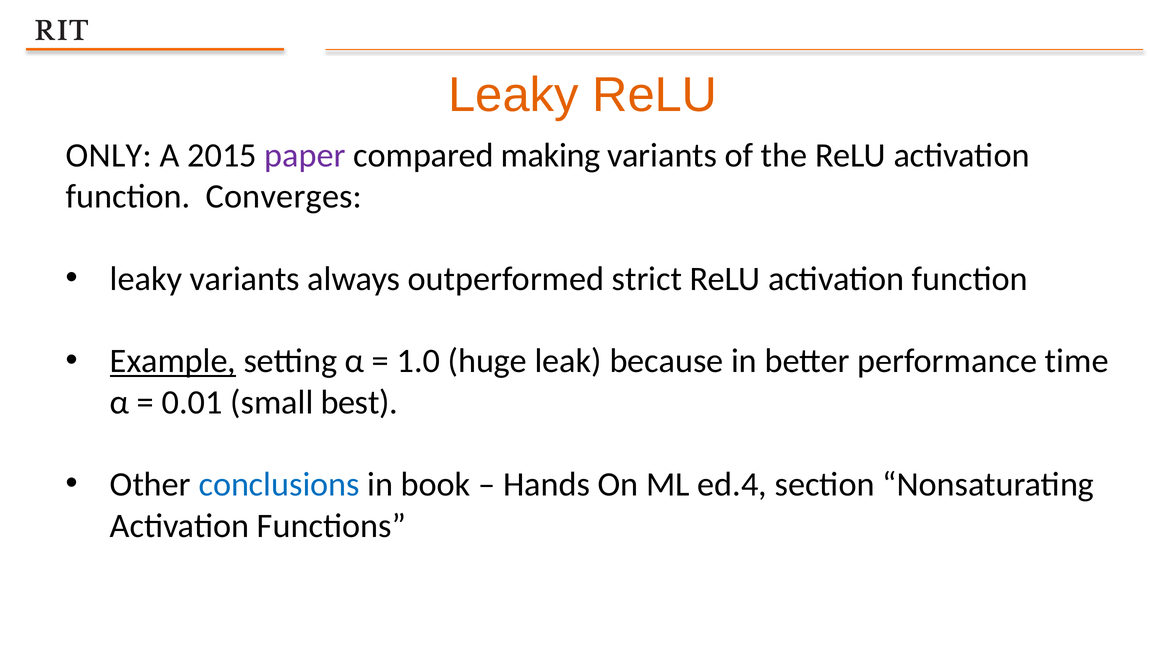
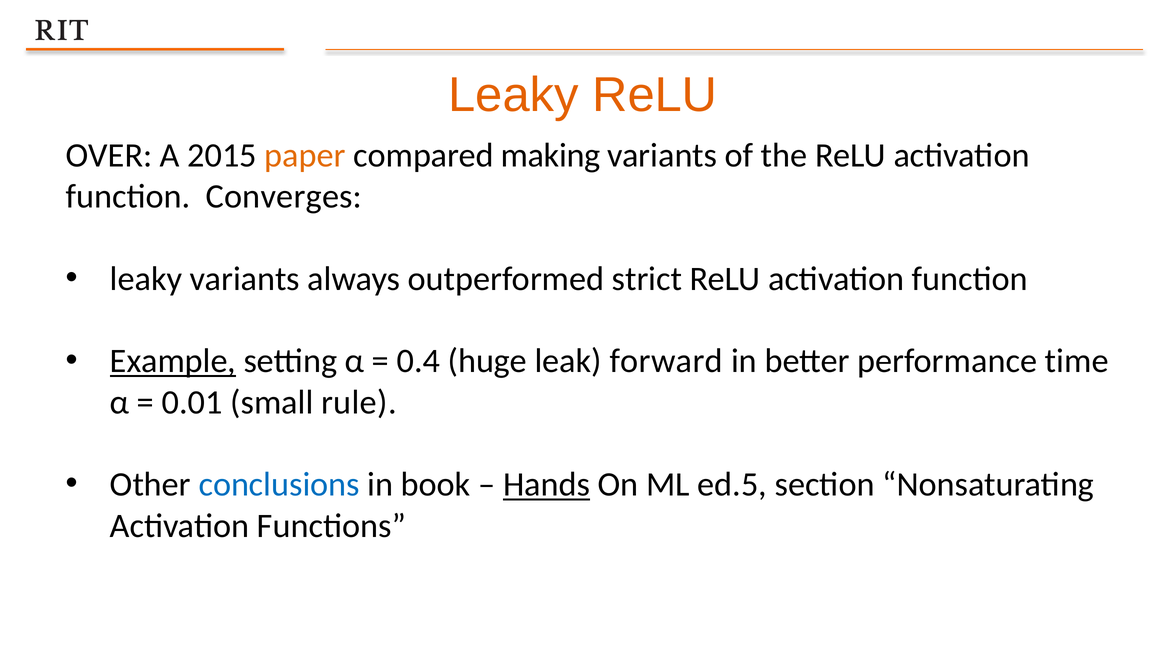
ONLY: ONLY -> OVER (109, 155)
paper colour: purple -> orange (305, 155)
1.0: 1.0 -> 0.4 (418, 361)
because: because -> forward (666, 361)
best: best -> rule (359, 402)
Hands underline: none -> present (547, 485)
ed.4: ed.4 -> ed.5 (732, 485)
